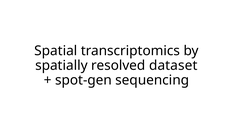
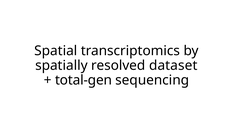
spot-gen: spot-gen -> total-gen (84, 80)
